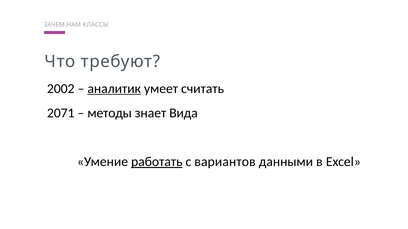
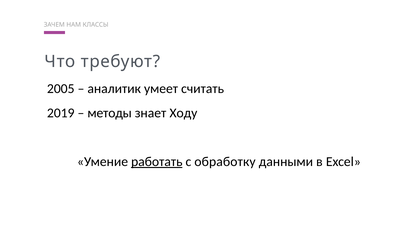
2002: 2002 -> 2005 (61, 89)
аналитик underline: present -> none (114, 89)
2071: 2071 -> 2019 (61, 113)
Вида: Вида -> Ходу (183, 113)
вариантов: вариантов -> обработку (225, 162)
